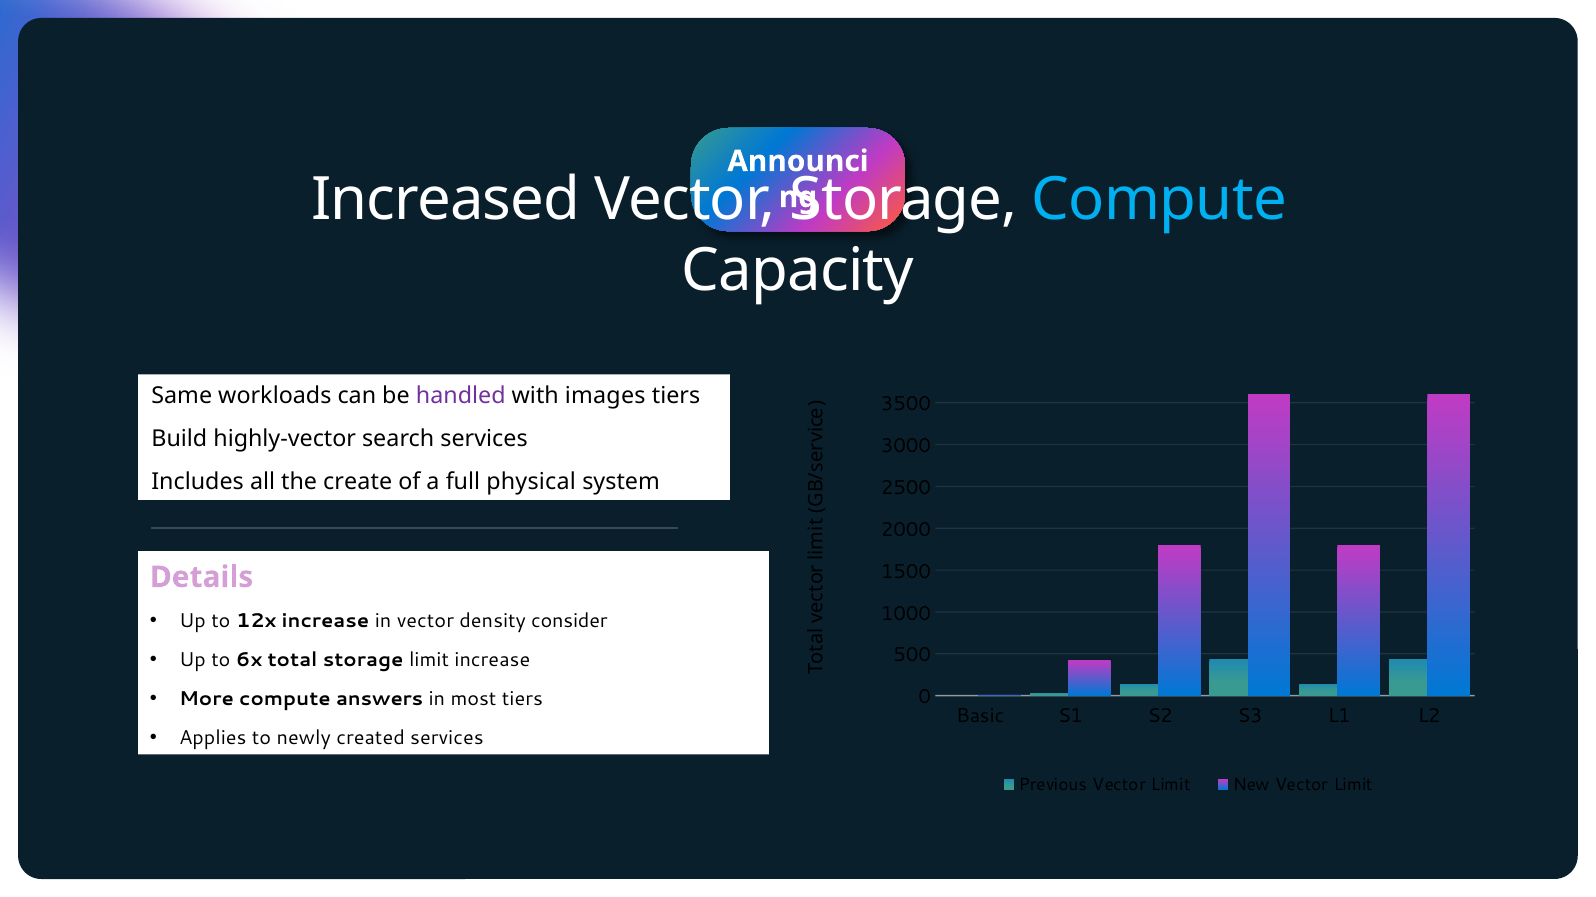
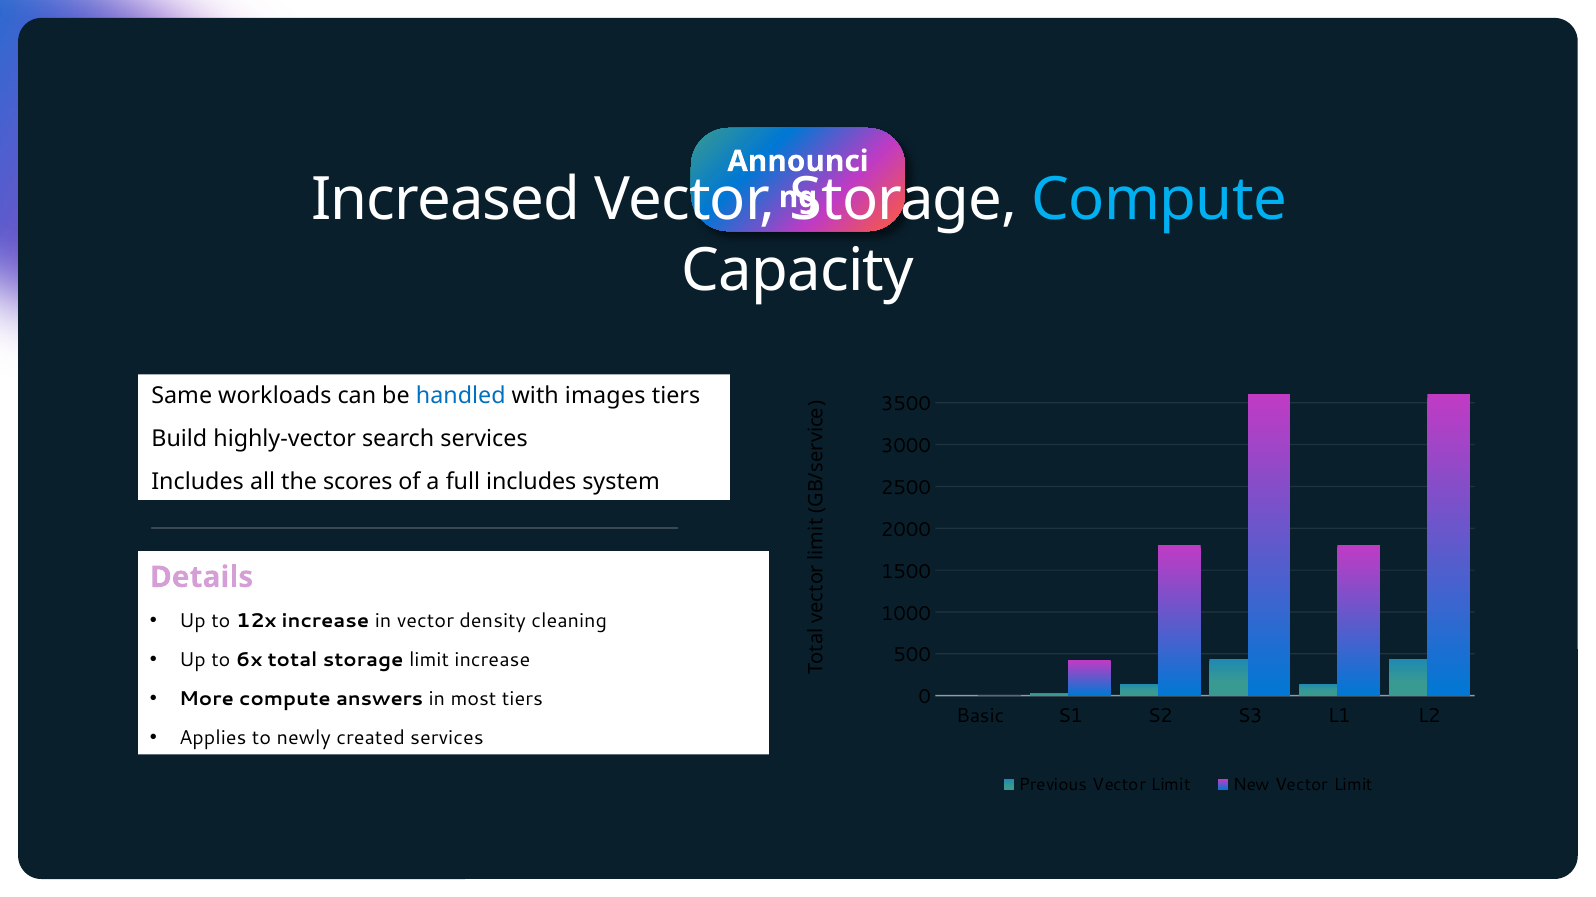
handled colour: purple -> blue (461, 396)
create: create -> scores (358, 482)
full physical: physical -> includes (531, 482)
consider: consider -> cleaning (569, 622)
